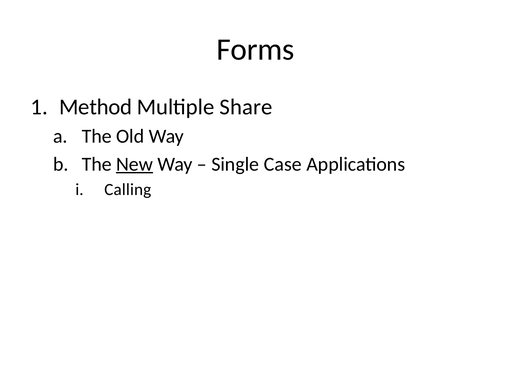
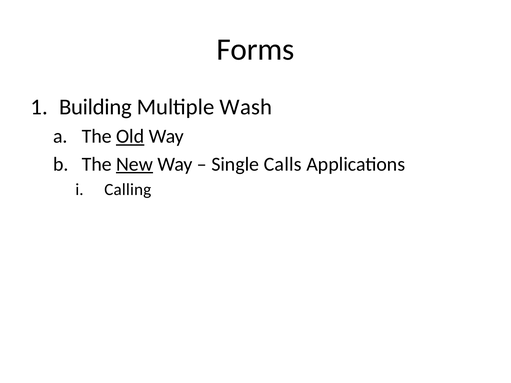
Method: Method -> Building (96, 107)
Share: Share -> Wash (246, 107)
Old underline: none -> present (130, 137)
Case: Case -> Calls (283, 164)
